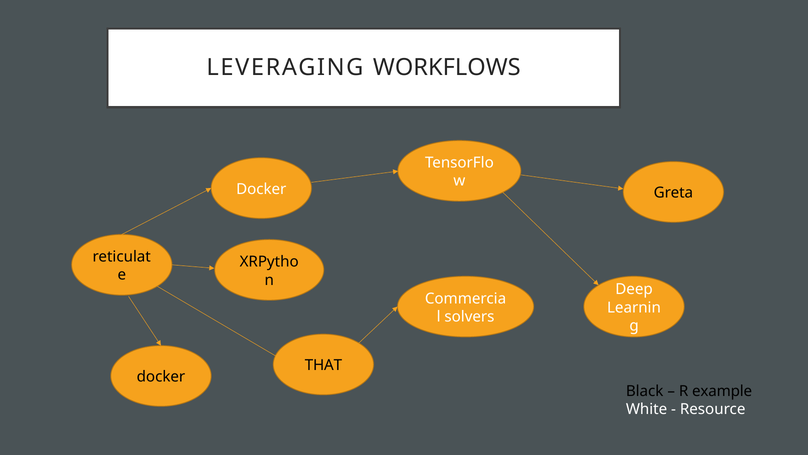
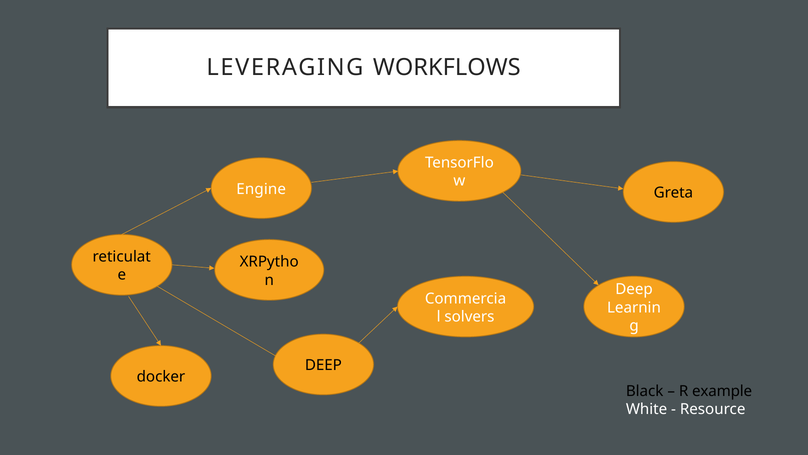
Docker: Docker -> Engine (261, 189)
THAT: THAT -> DEEP (323, 365)
